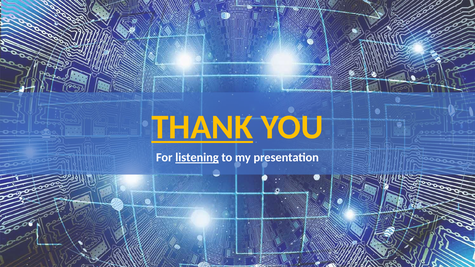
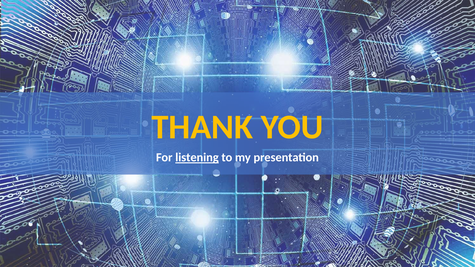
THANK underline: present -> none (202, 127)
